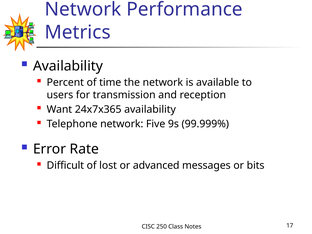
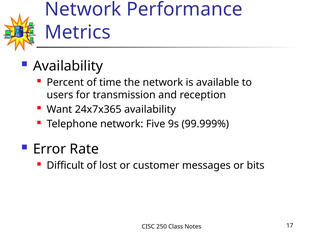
advanced: advanced -> customer (156, 166)
